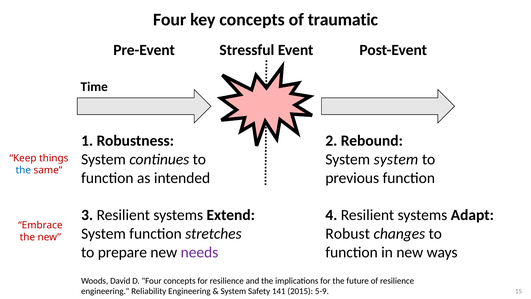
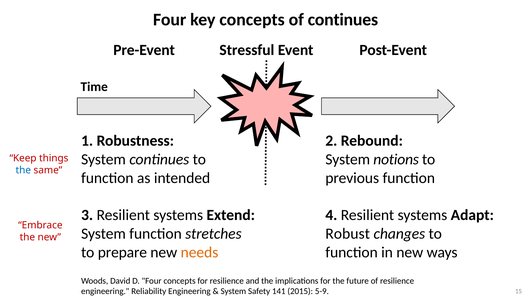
of traumatic: traumatic -> continues (343, 20)
System system: system -> notions (396, 159)
needs colour: purple -> orange (199, 252)
